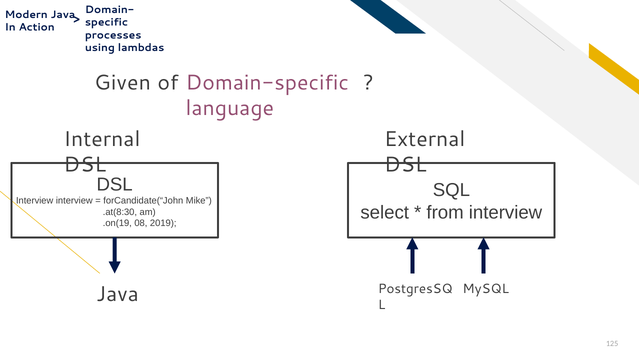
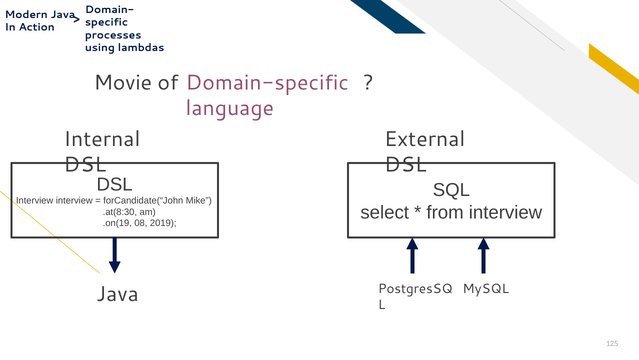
Given: Given -> Movie (123, 83)
